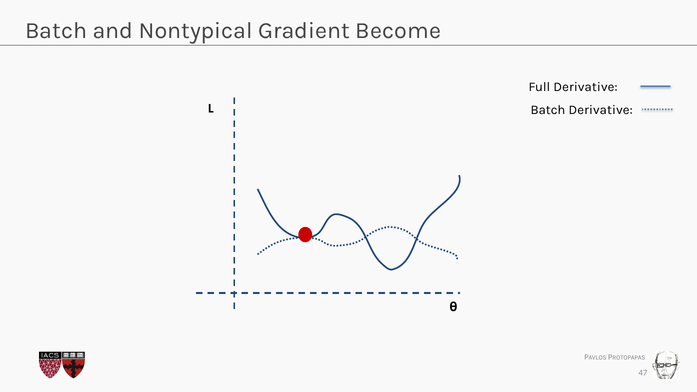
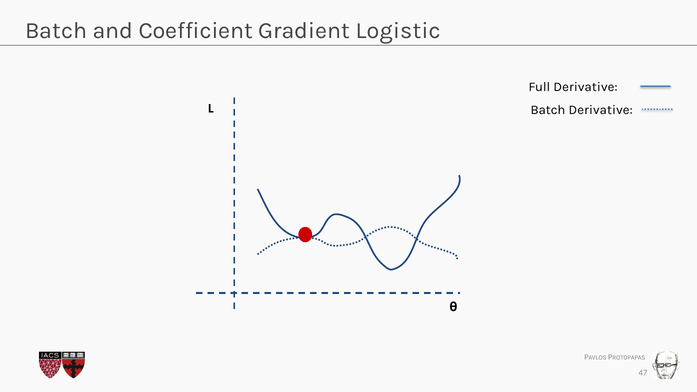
Nontypical: Nontypical -> Coefficient (196, 31)
Become: Become -> Logistic (398, 31)
